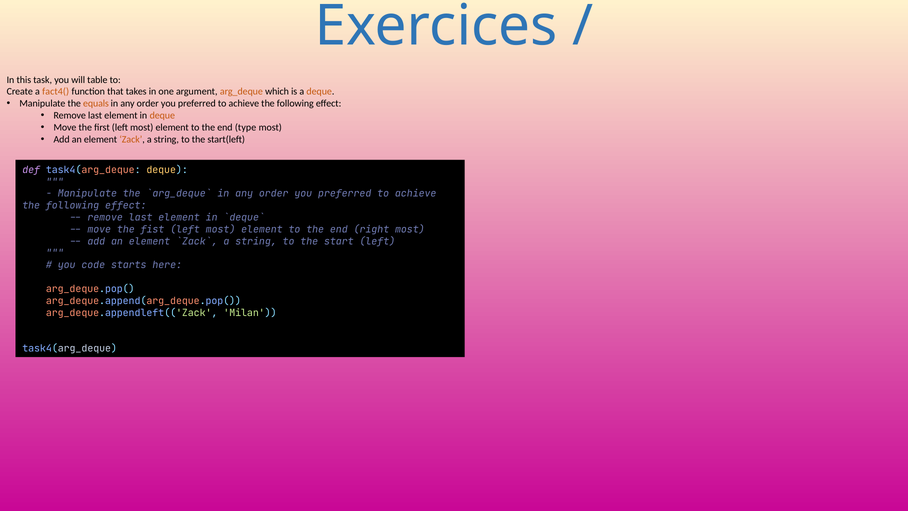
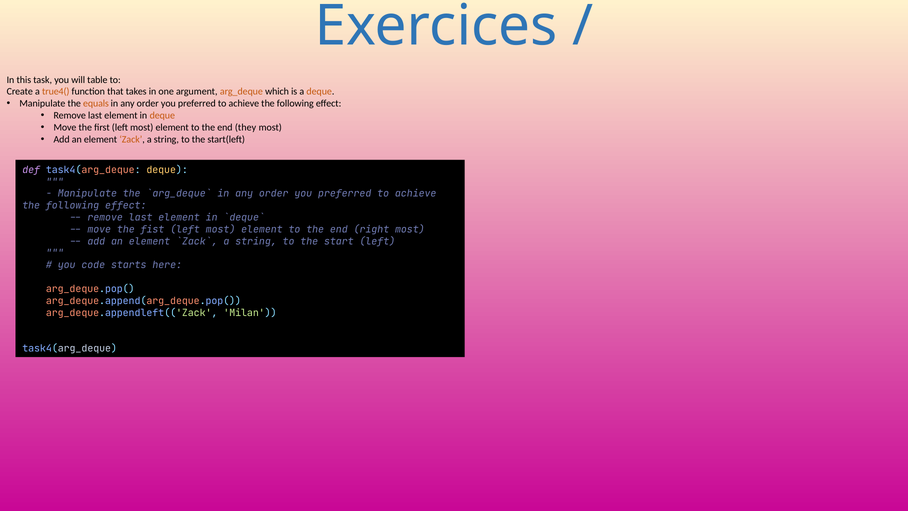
fact4(: fact4( -> true4( (56, 92)
type: type -> they (246, 127)
